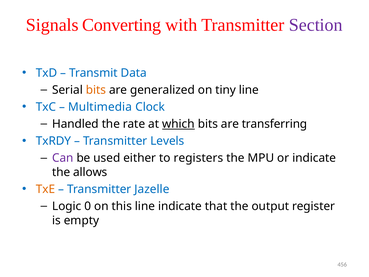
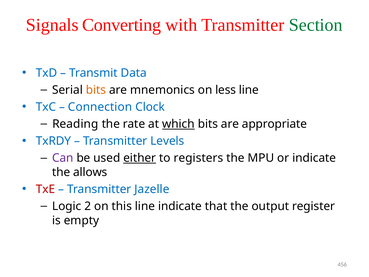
Section colour: purple -> green (316, 25)
generalized: generalized -> mnemonics (162, 90)
tiny: tiny -> less (226, 90)
Multimedia: Multimedia -> Connection (100, 107)
Handled: Handled -> Reading (75, 124)
transferring: transferring -> appropriate (274, 124)
either underline: none -> present (140, 158)
TxE colour: orange -> red (46, 189)
0: 0 -> 2 (88, 206)
